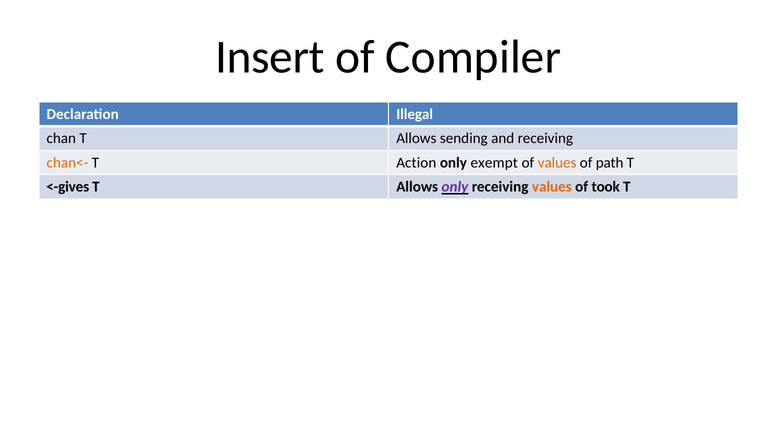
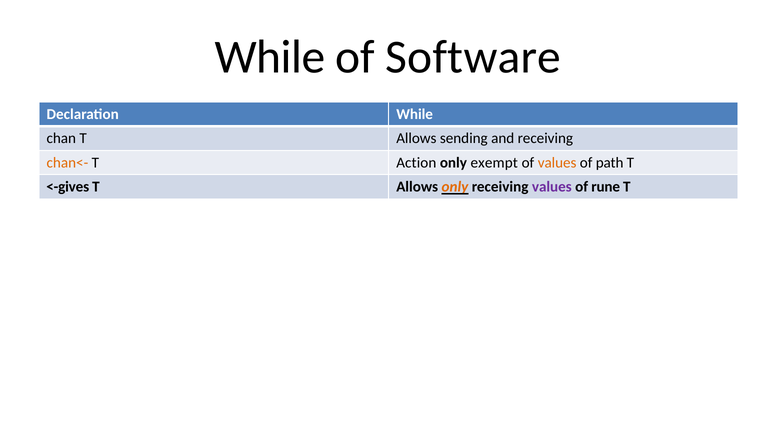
Insert: Insert -> While (270, 57)
Compiler: Compiler -> Software (473, 57)
Declaration Illegal: Illegal -> While (415, 114)
only colour: purple -> orange (455, 187)
values colour: orange -> purple (552, 187)
took: took -> rune (606, 187)
